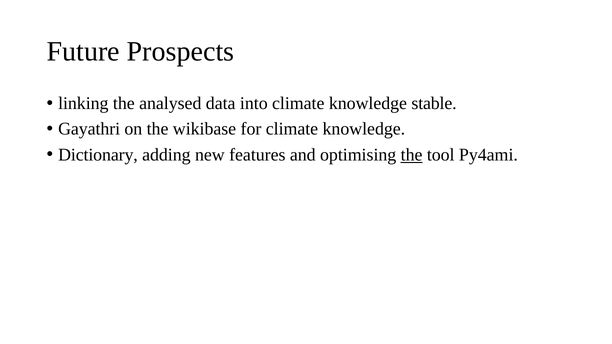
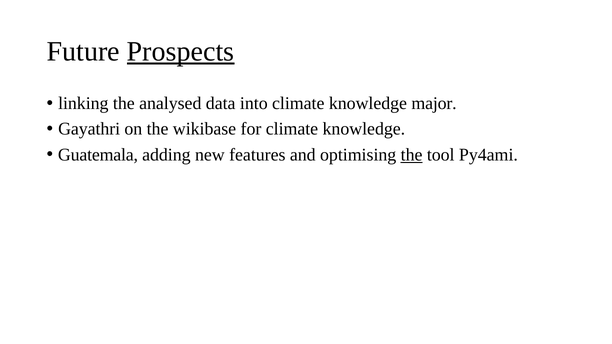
Prospects underline: none -> present (181, 51)
stable: stable -> major (434, 103)
Dictionary: Dictionary -> Guatemala (98, 155)
